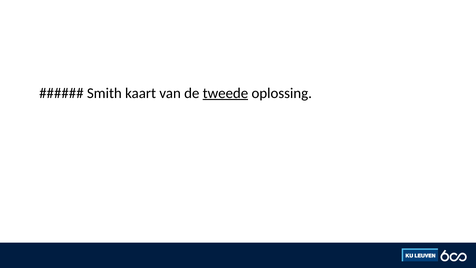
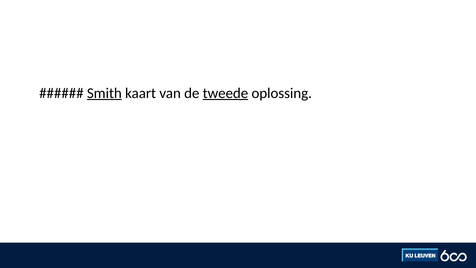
Smith underline: none -> present (104, 93)
